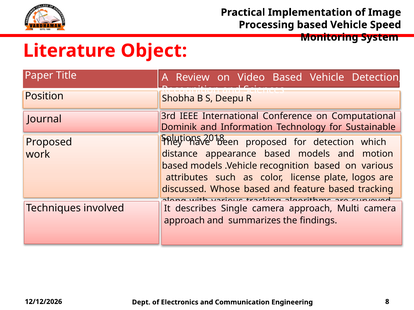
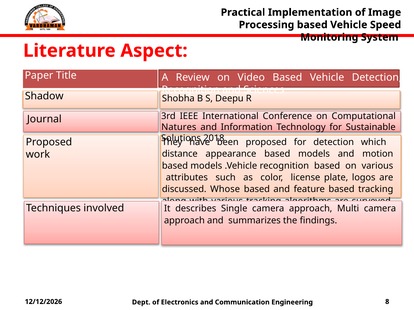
Object: Object -> Aspect (154, 51)
Position: Position -> Shadow (44, 96)
Dominik: Dominik -> Natures (179, 127)
